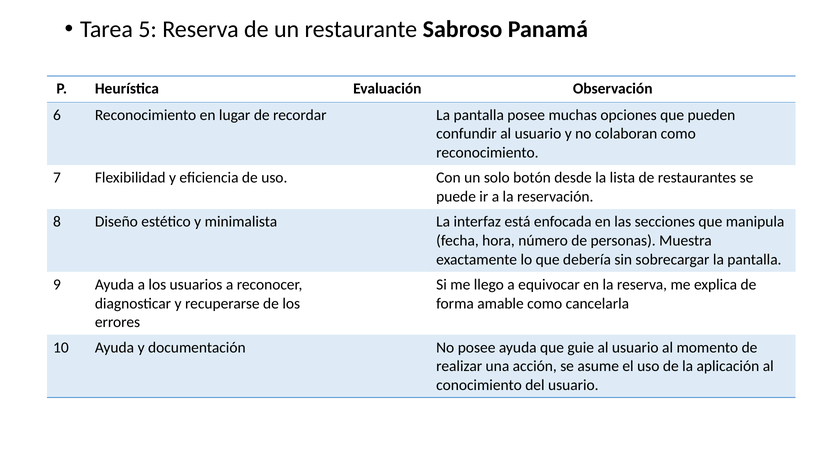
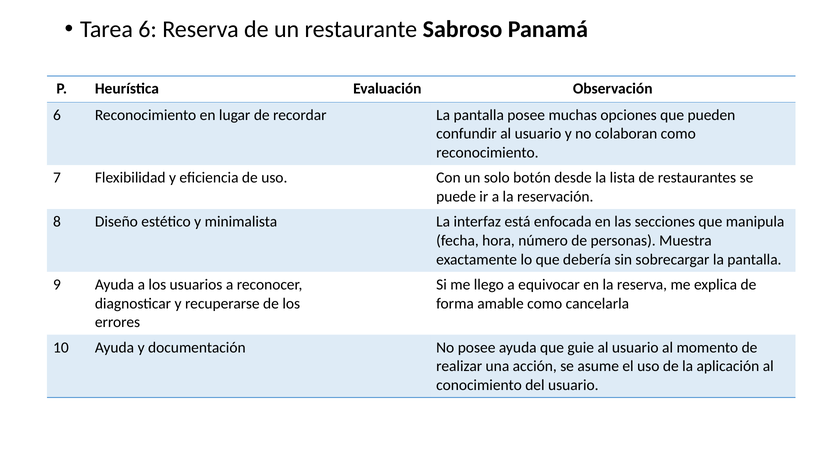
Tarea 5: 5 -> 6 (148, 29)
